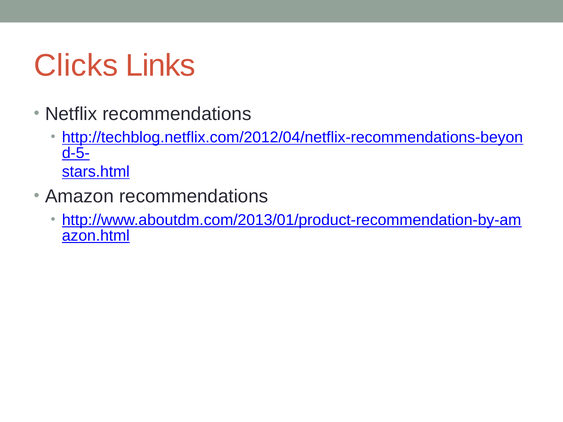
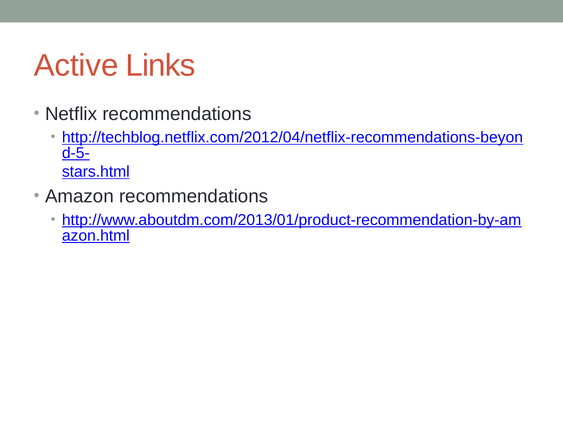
Clicks: Clicks -> Active (76, 66)
